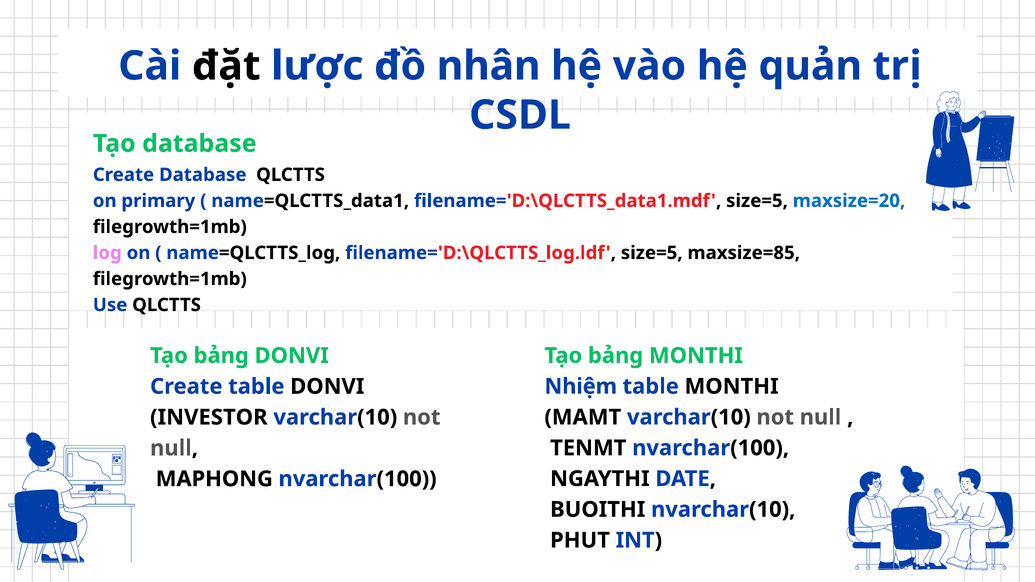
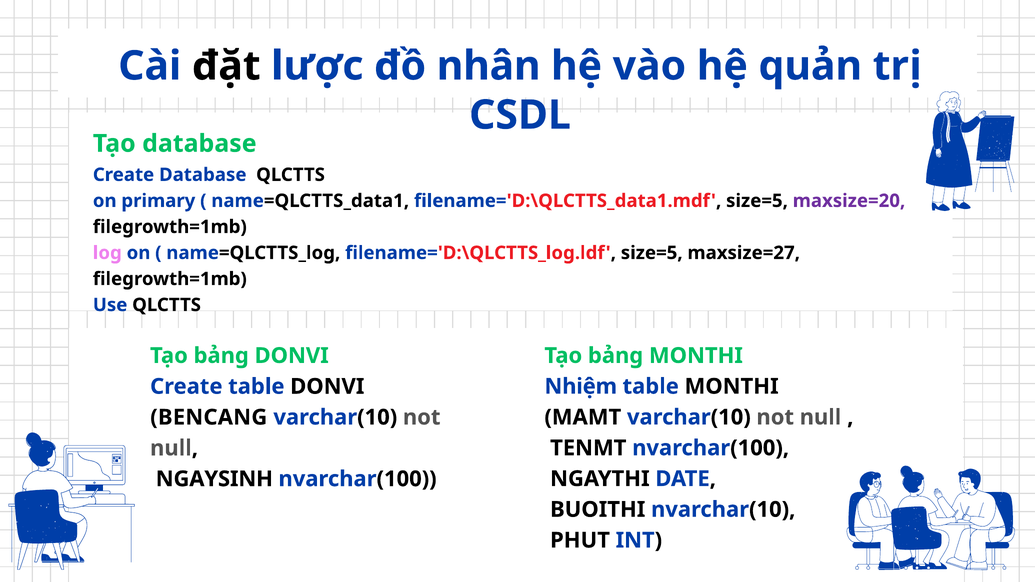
maxsize=20 colour: blue -> purple (849, 201)
maxsize=85: maxsize=85 -> maxsize=27 (744, 253)
INVESTOR: INVESTOR -> BENCANG (209, 417)
MAPHONG: MAPHONG -> NGAYSINH (214, 479)
